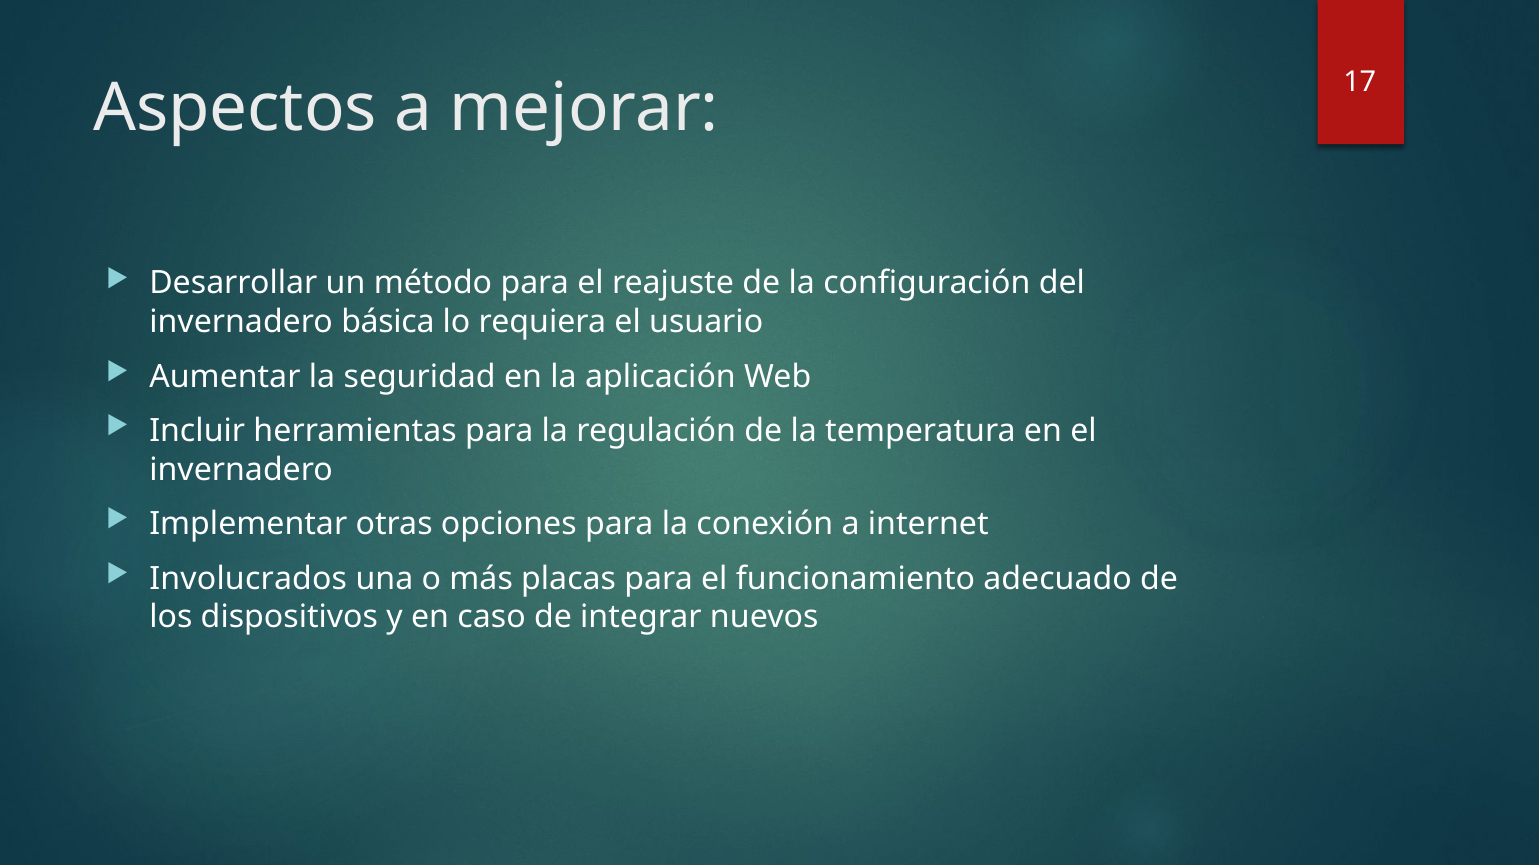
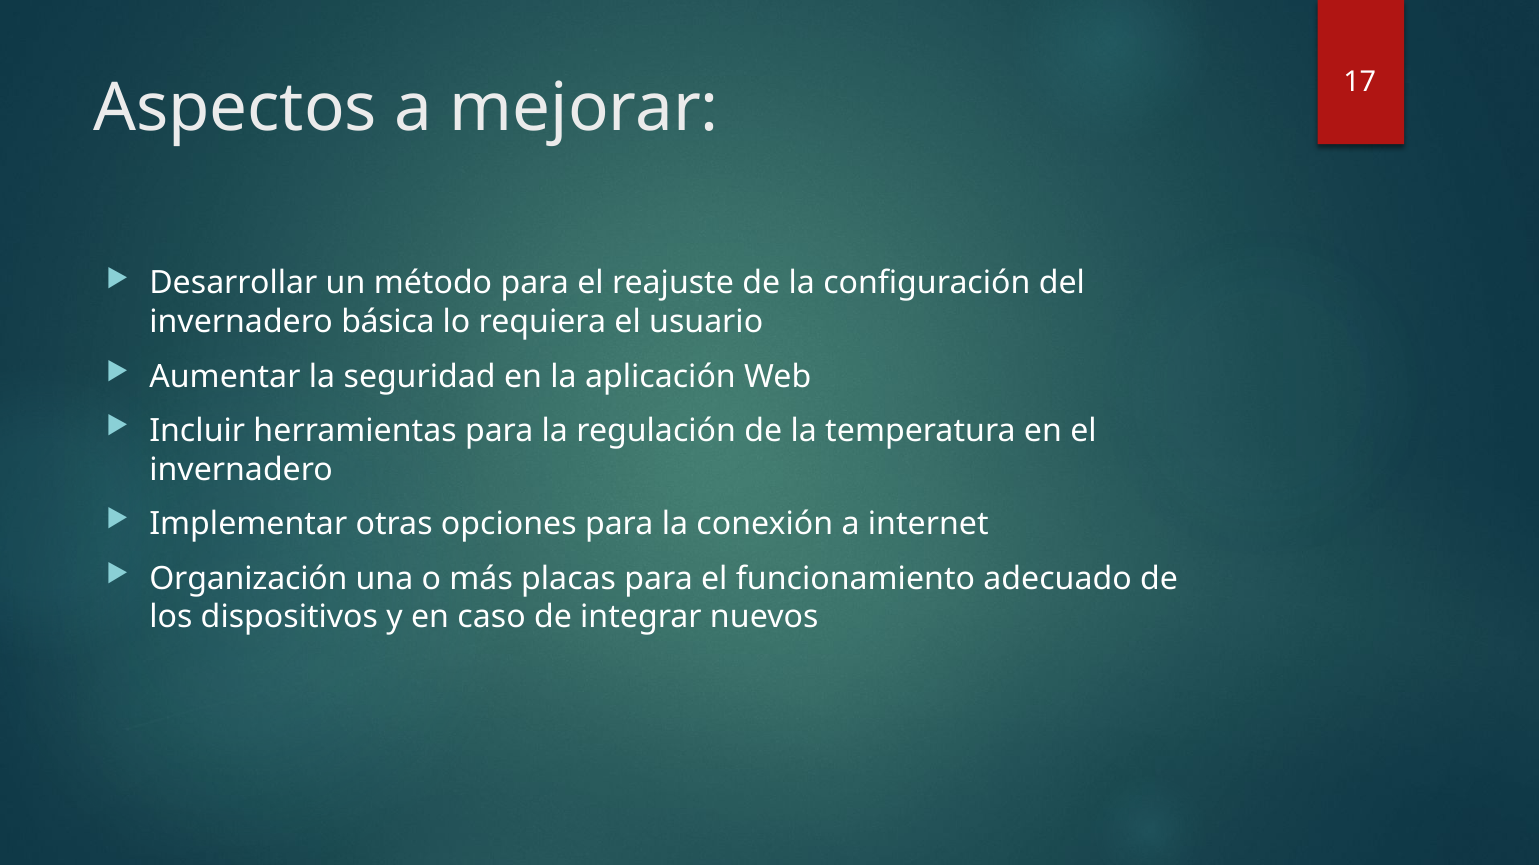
Involucrados: Involucrados -> Organización (248, 579)
